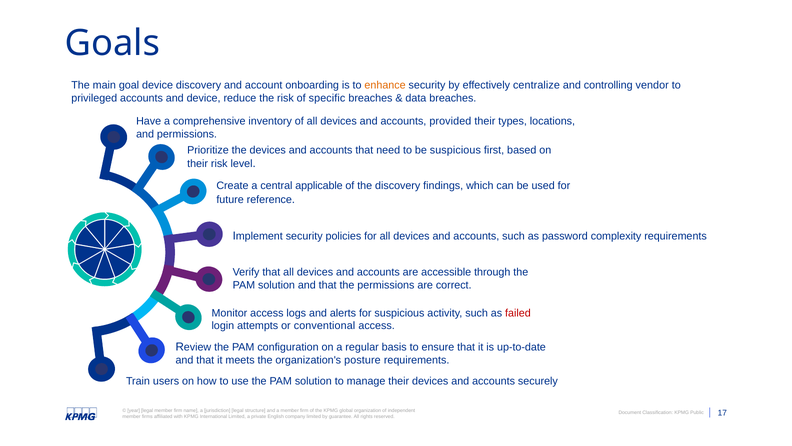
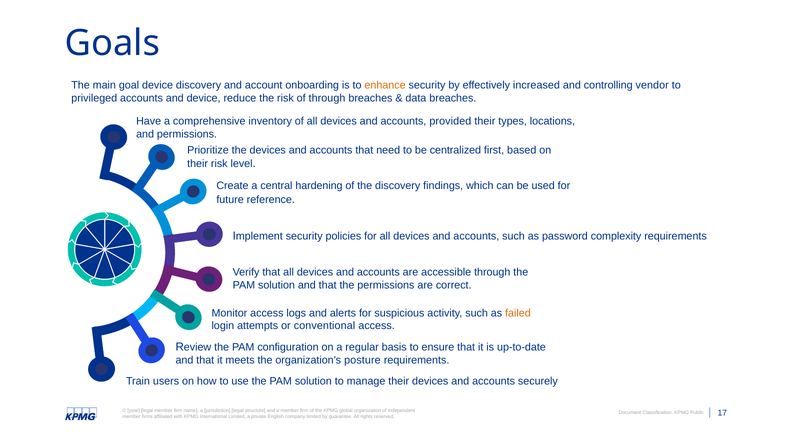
centralize: centralize -> increased (536, 85)
of specific: specific -> through (327, 98)
be suspicious: suspicious -> centralized (455, 150)
applicable: applicable -> hardening (319, 186)
failed colour: red -> orange (518, 313)
